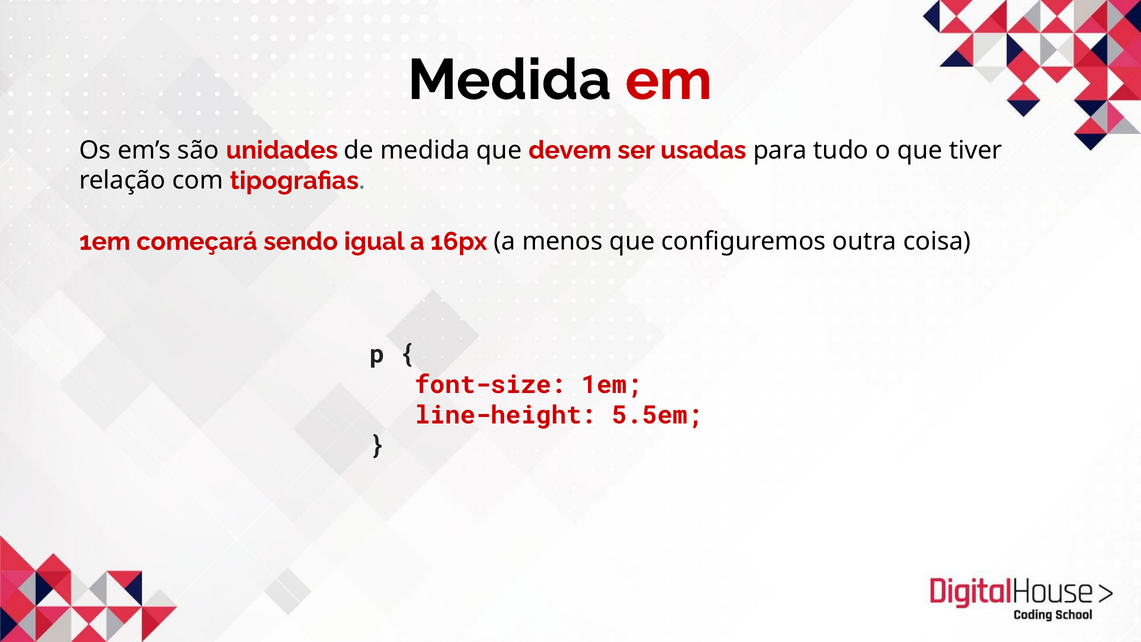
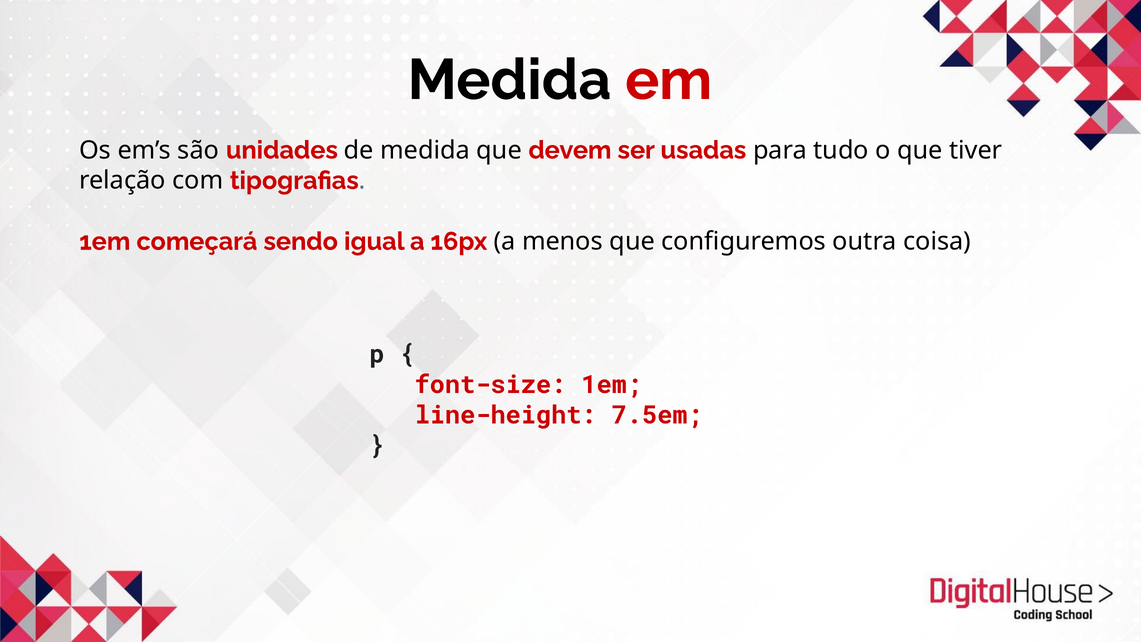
5.5em: 5.5em -> 7.5em (657, 415)
